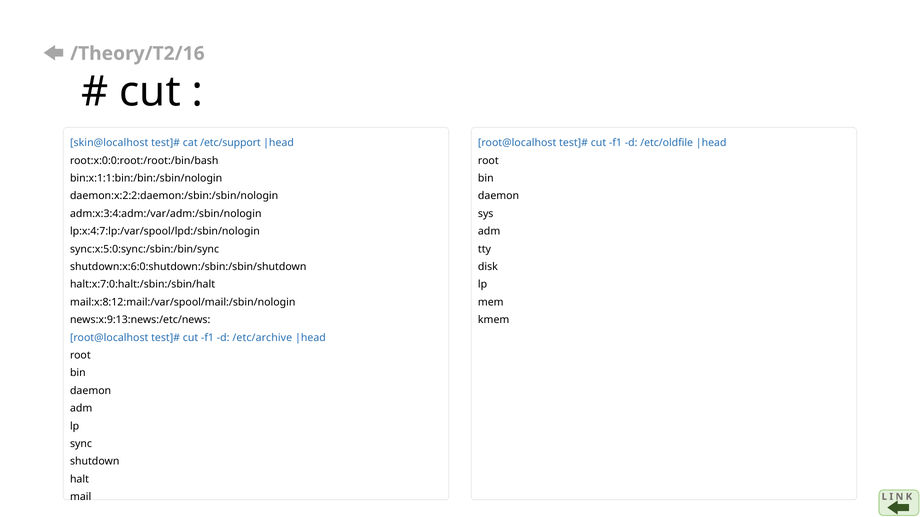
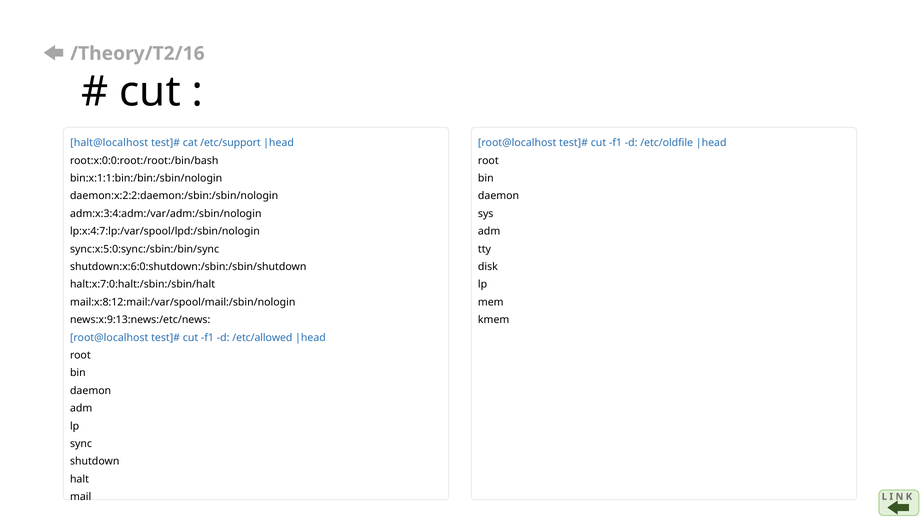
skin@localhost: skin@localhost -> halt@localhost (109, 143)
/etc/archive: /etc/archive -> /etc/allowed (262, 338)
